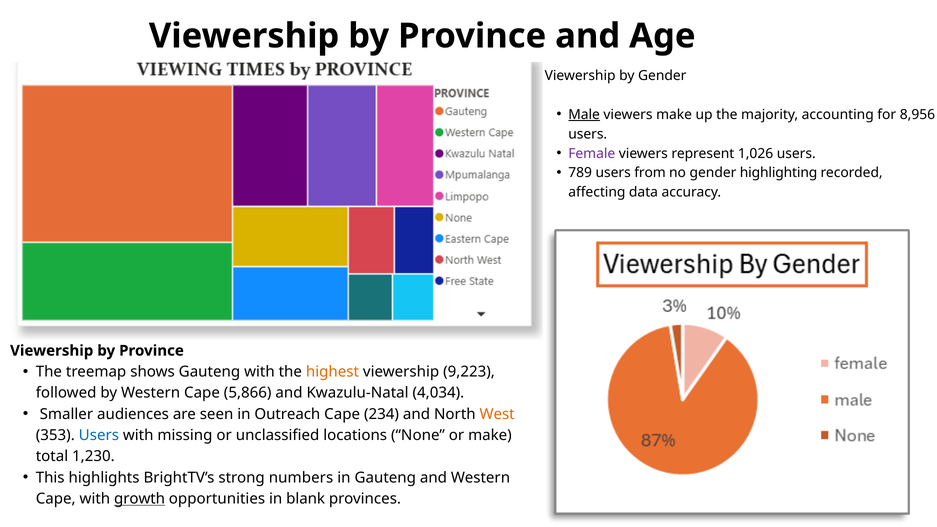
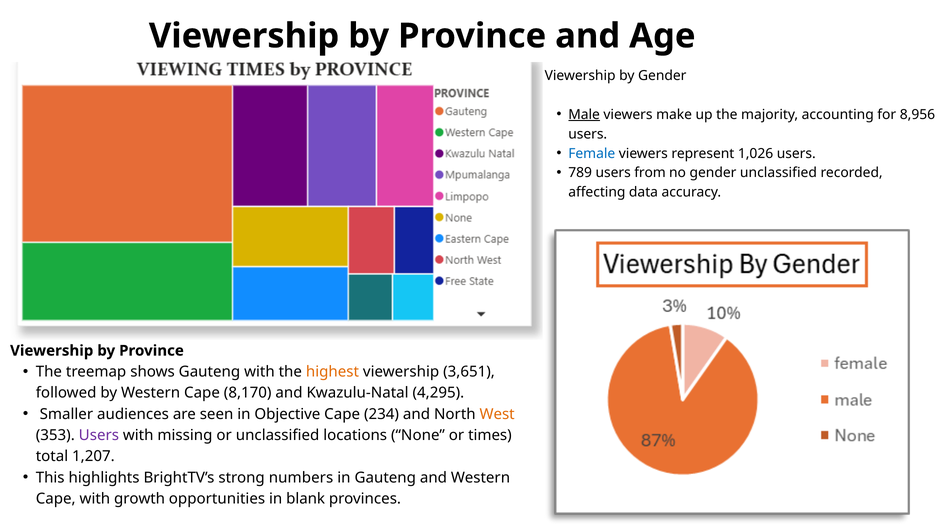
Female colour: purple -> blue (592, 154)
gender highlighting: highlighting -> unclassified (778, 173)
9,223: 9,223 -> 3,651 (469, 372)
5,866: 5,866 -> 8,170 (248, 393)
4,034: 4,034 -> 4,295 (438, 393)
Outreach: Outreach -> Objective (287, 414)
Users colour: blue -> purple (99, 435)
or make: make -> times (490, 435)
1,230: 1,230 -> 1,207 (93, 457)
growth underline: present -> none (140, 499)
